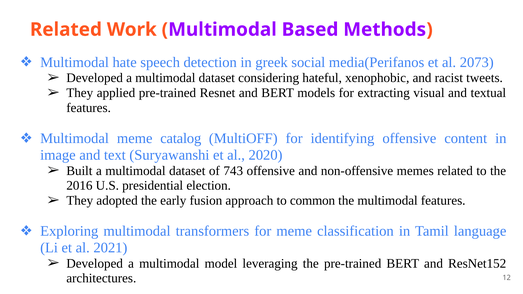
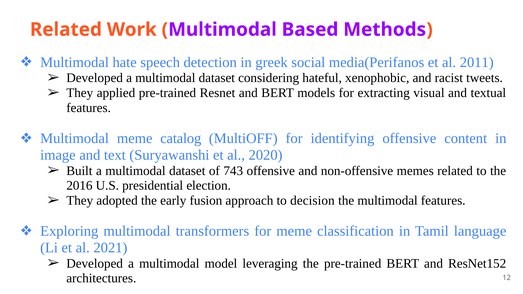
2073: 2073 -> 2011 (477, 62)
common: common -> decision (312, 201)
